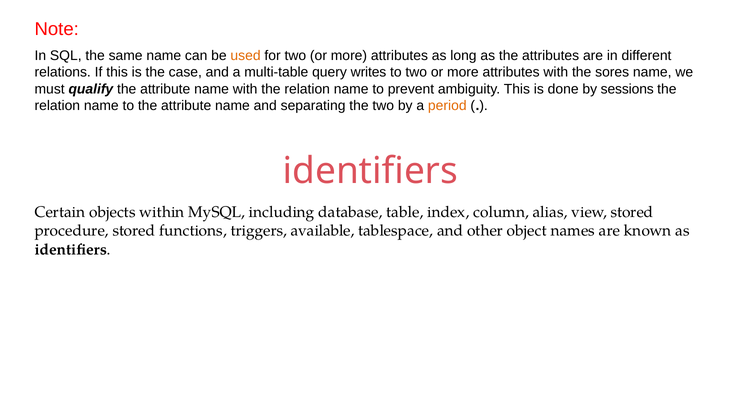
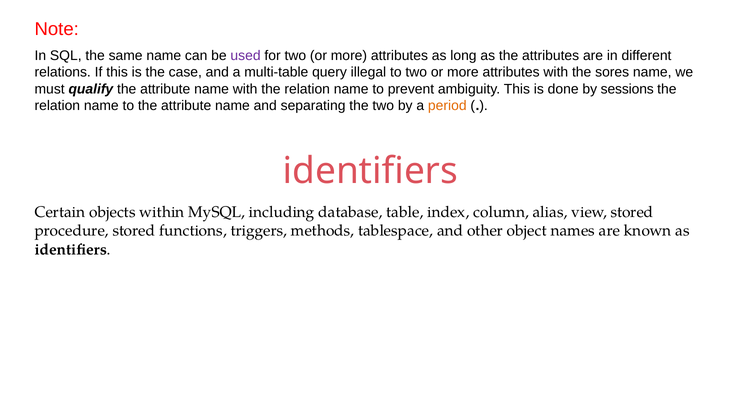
used colour: orange -> purple (246, 56)
writes: writes -> illegal (368, 72)
available: available -> methods (323, 231)
